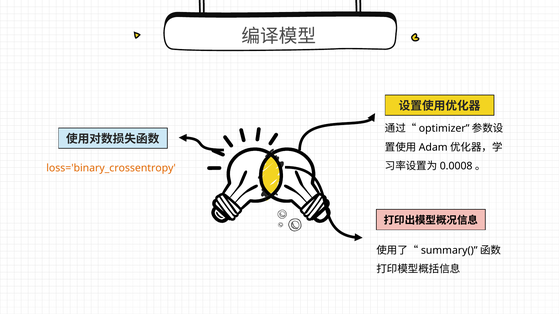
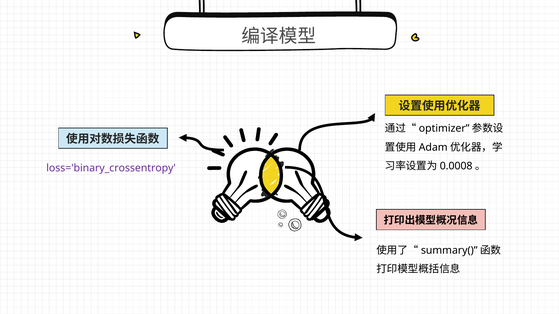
loss='binary_crossentropy colour: orange -> purple (111, 168)
